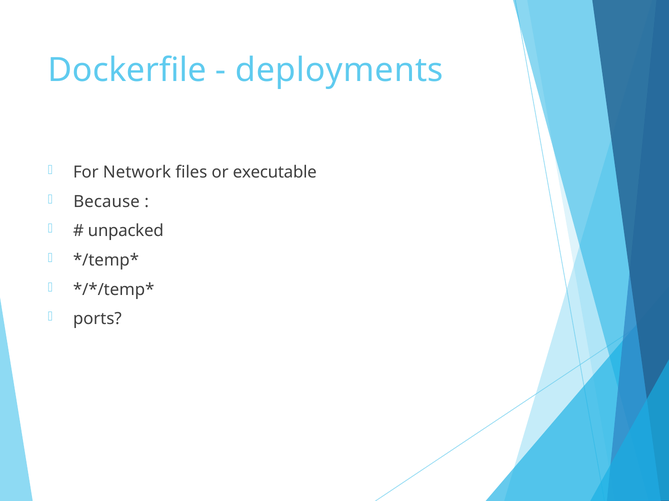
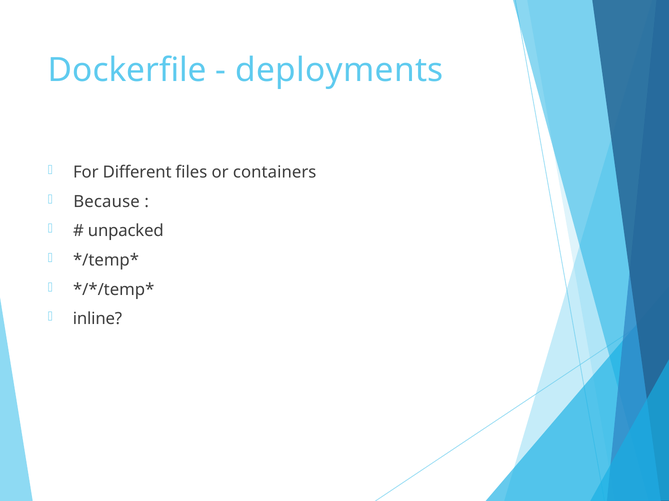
Network: Network -> Different (137, 173)
executable: executable -> containers (275, 173)
ports: ports -> inline (97, 319)
